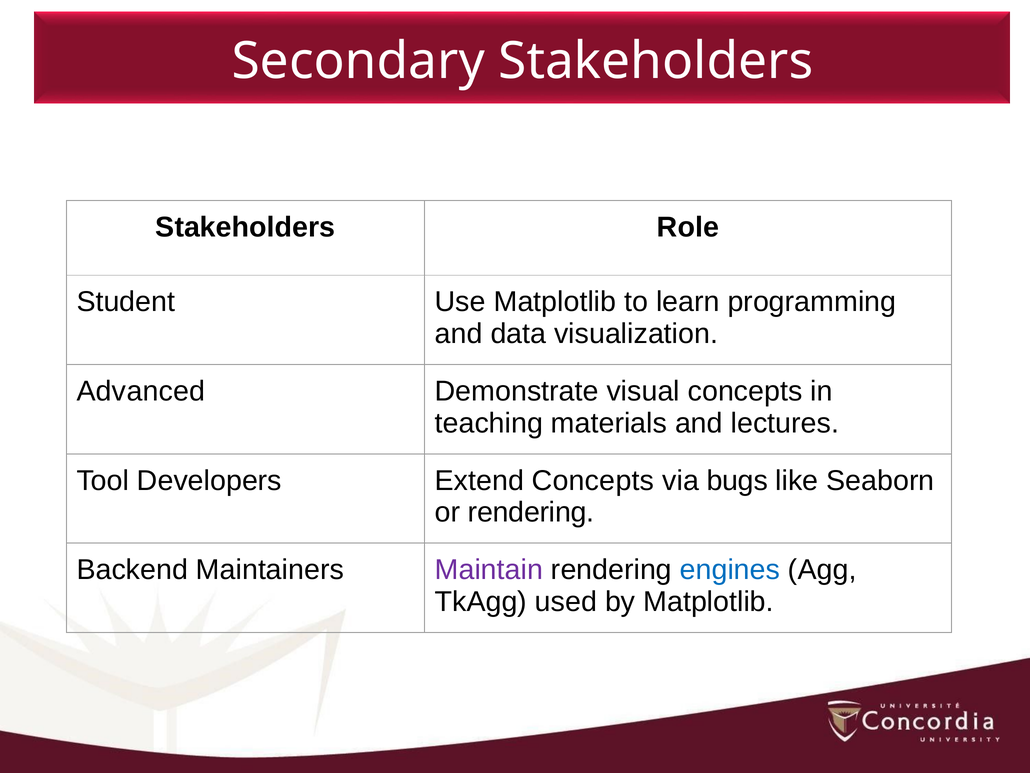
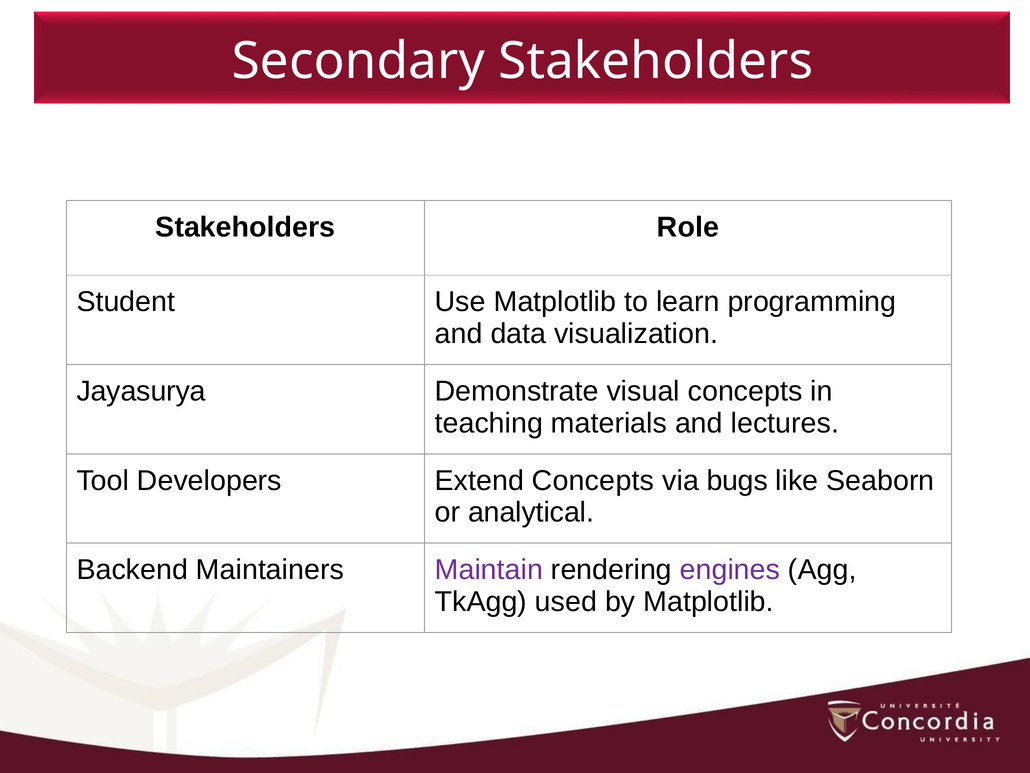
Advanced: Advanced -> Jayasurya (141, 391)
or rendering: rendering -> analytical (531, 512)
engines colour: blue -> purple (730, 570)
